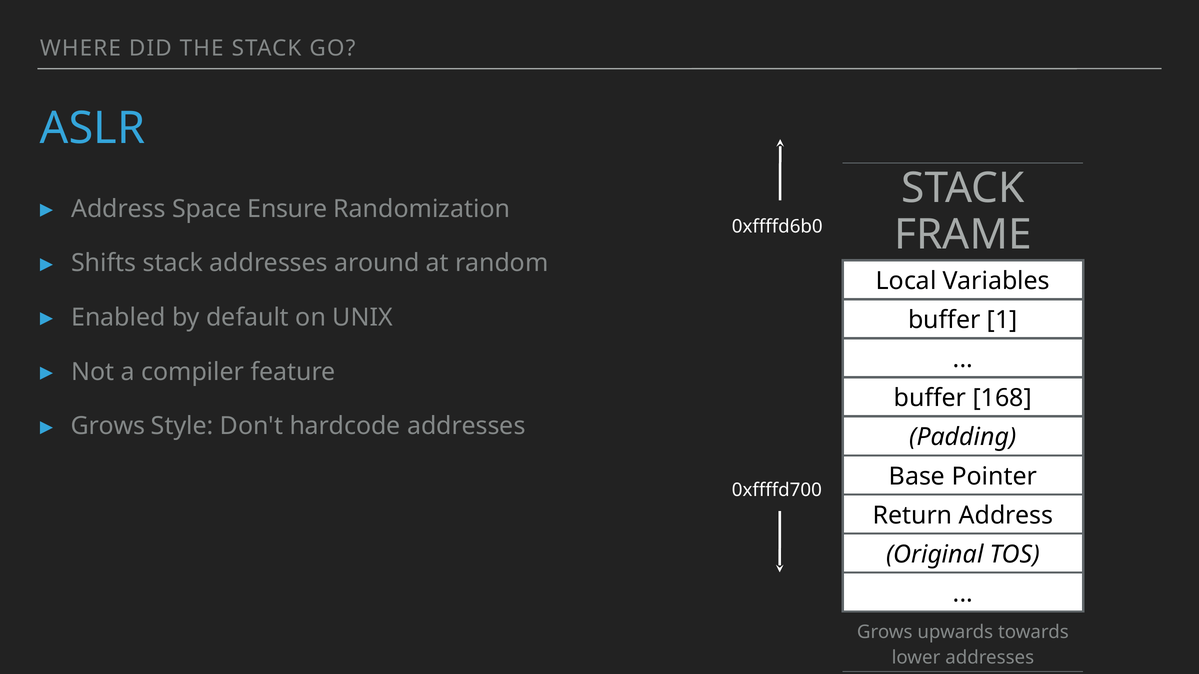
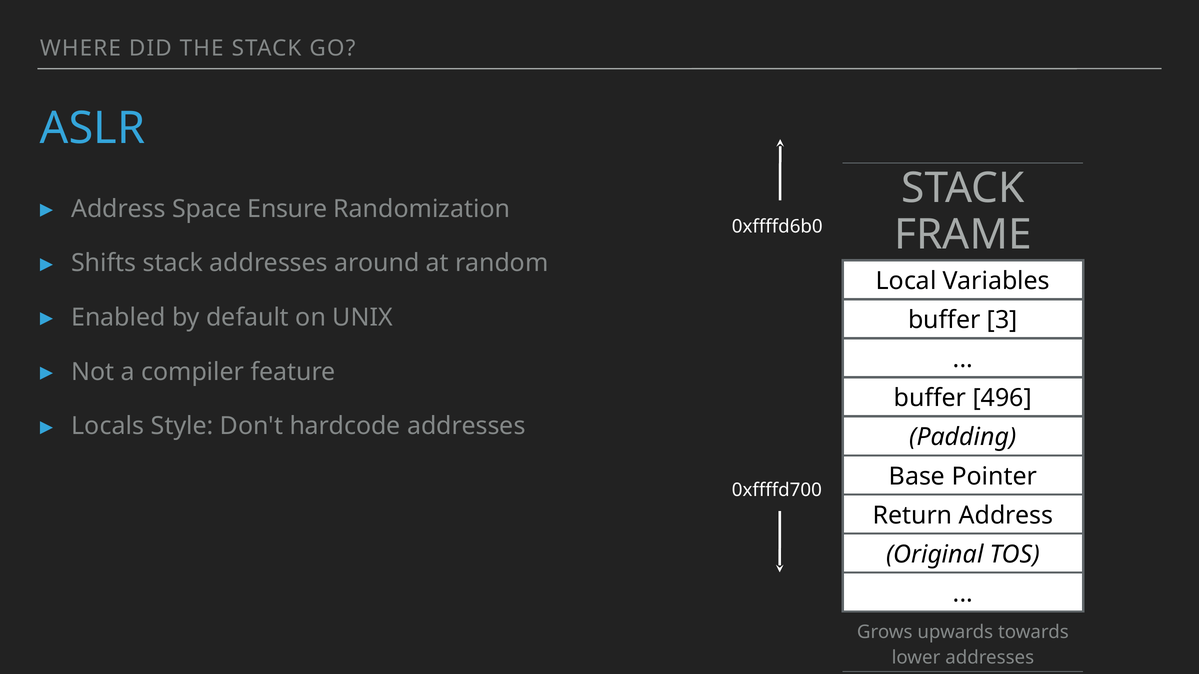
1: 1 -> 3 (1002, 320)
168: 168 -> 496 (1002, 399)
Grows: Grows -> Locals (108, 426)
